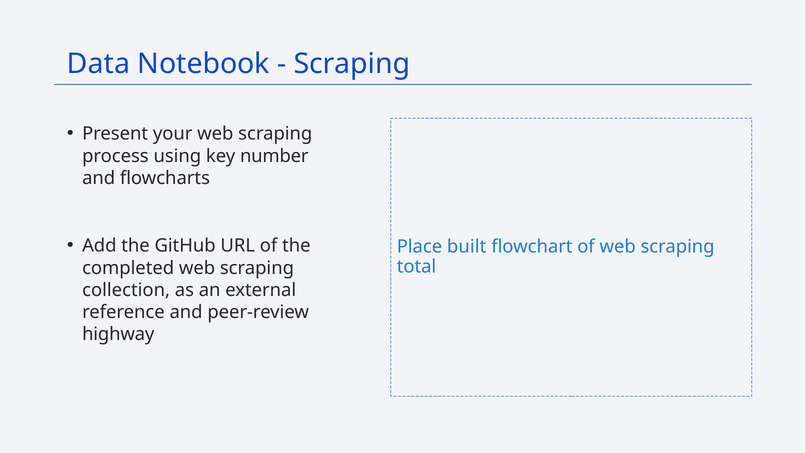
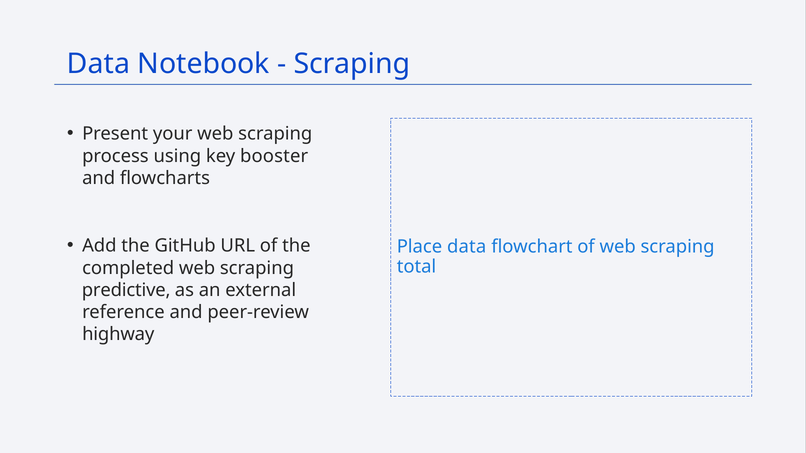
number: number -> booster (274, 156)
Place built: built -> data (467, 247)
collection: collection -> predictive (126, 290)
